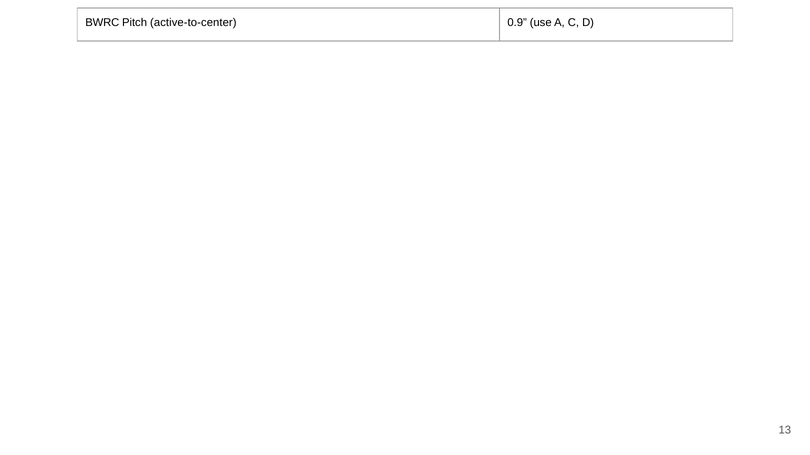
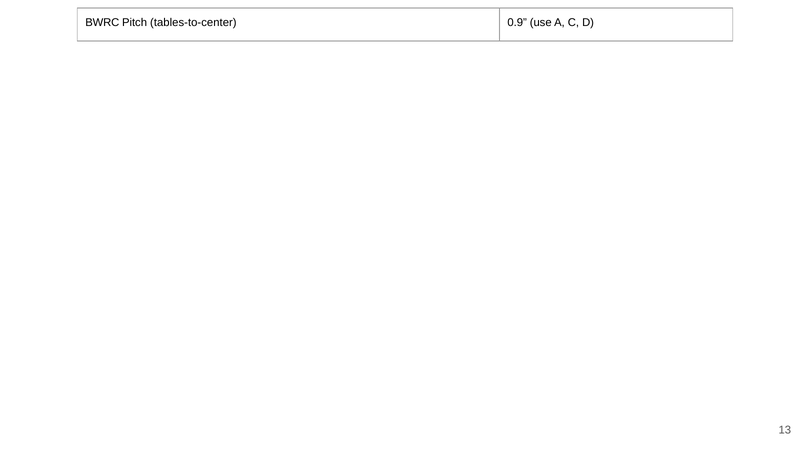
active-to-center: active-to-center -> tables-to-center (193, 22)
